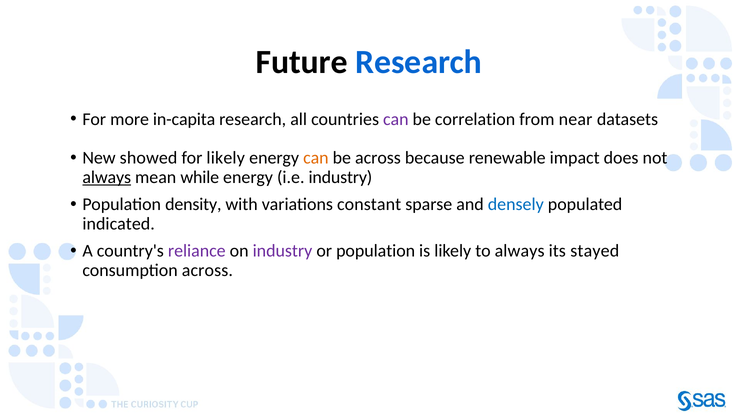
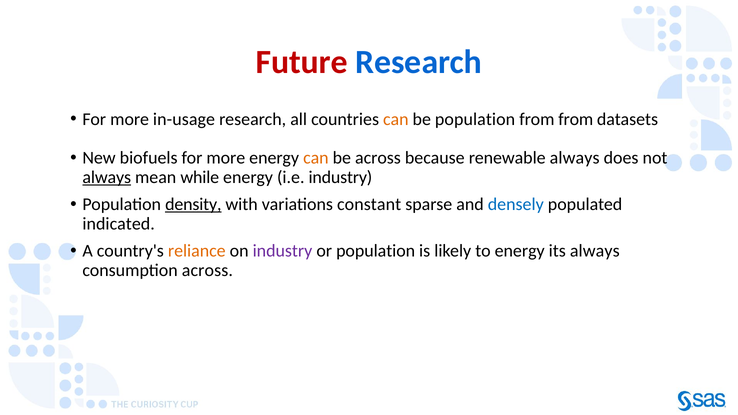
Future colour: black -> red (302, 62)
in-capita: in-capita -> in-usage (184, 119)
can colour: purple -> orange (396, 119)
be correlation: correlation -> population (475, 119)
from near: near -> from (576, 119)
showed: showed -> biofuels (149, 158)
likely: likely -> more (226, 158)
renewable impact: impact -> always (575, 158)
density underline: none -> present (193, 204)
reliance colour: purple -> orange (197, 251)
to always: always -> energy (520, 251)
its stayed: stayed -> always (595, 251)
